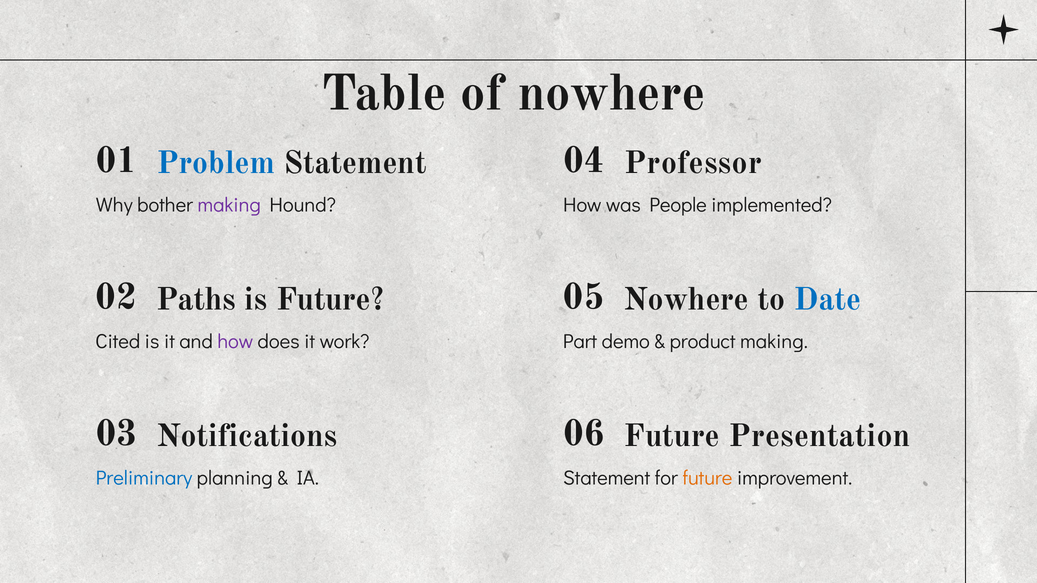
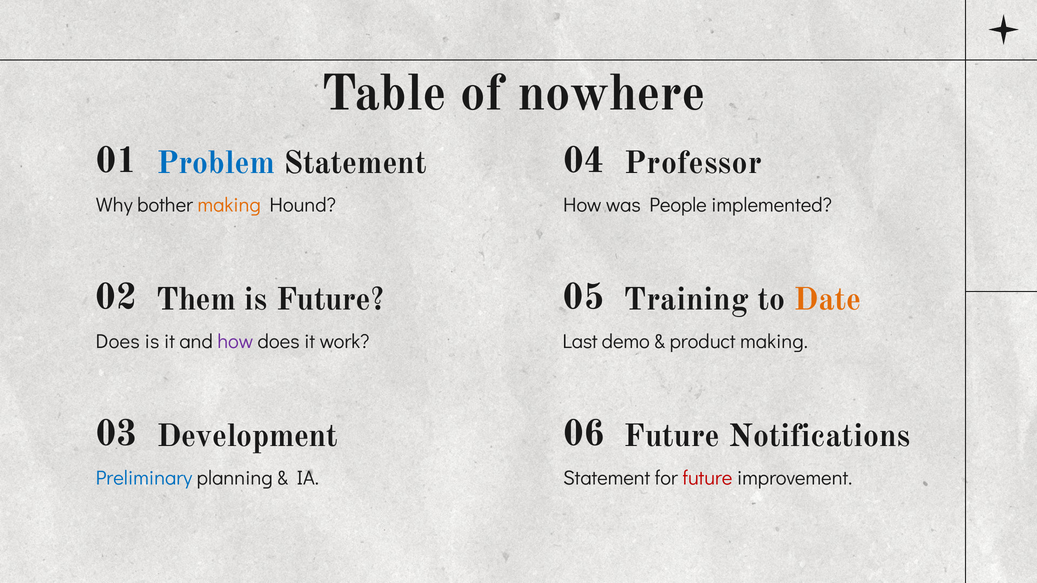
making colour: purple -> orange (229, 205)
Paths: Paths -> Them (196, 299)
Nowhere: Nowhere -> Training (686, 299)
Date colour: blue -> orange (828, 299)
Cited: Cited -> Does (118, 342)
Part: Part -> Last (580, 342)
Notifications: Notifications -> Development (247, 436)
Presentation: Presentation -> Notifications (820, 436)
future colour: orange -> red (707, 478)
